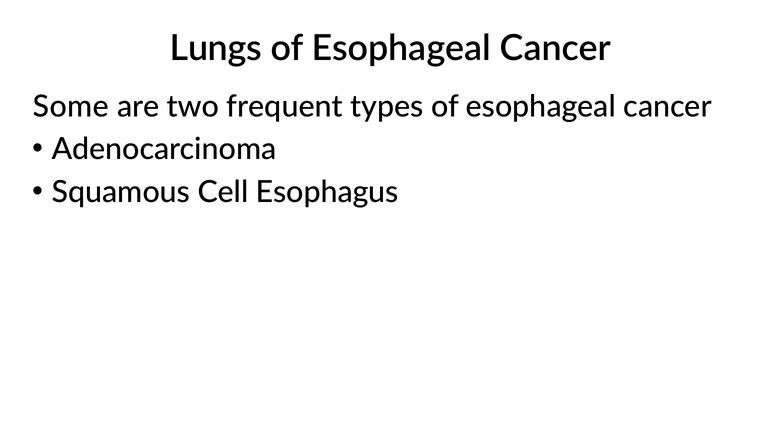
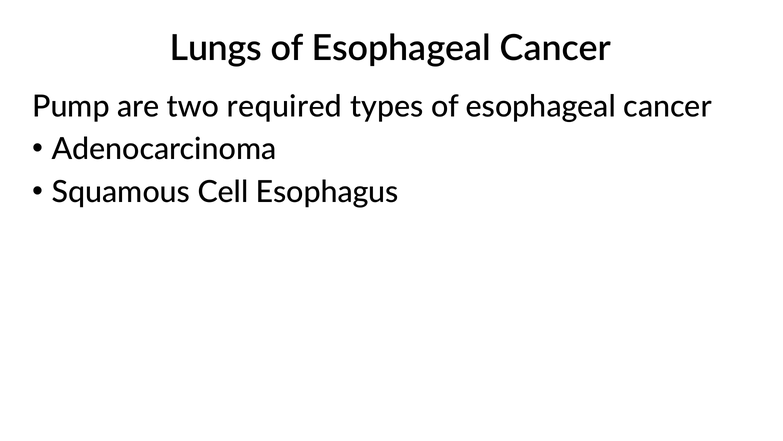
Some: Some -> Pump (71, 107)
frequent: frequent -> required (284, 107)
